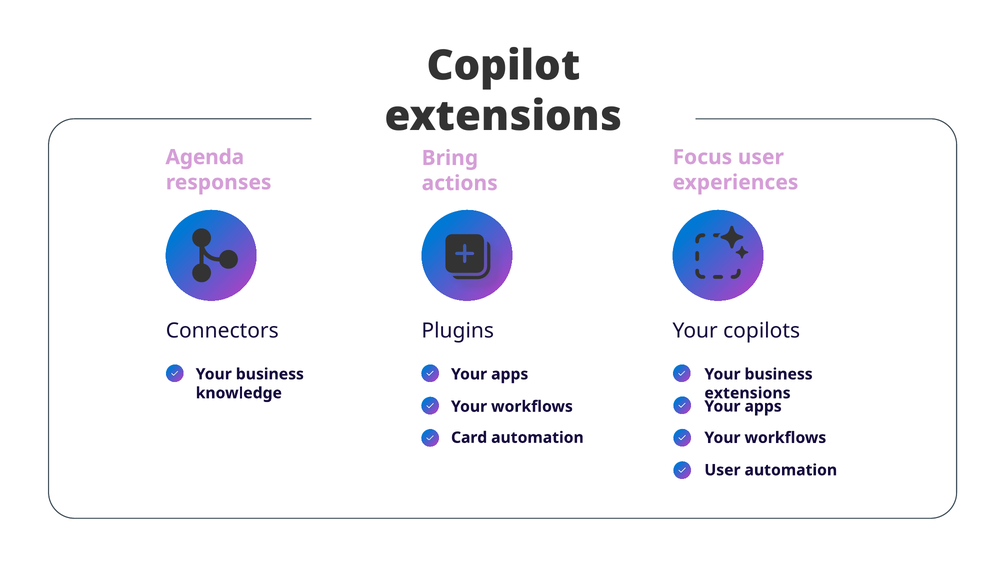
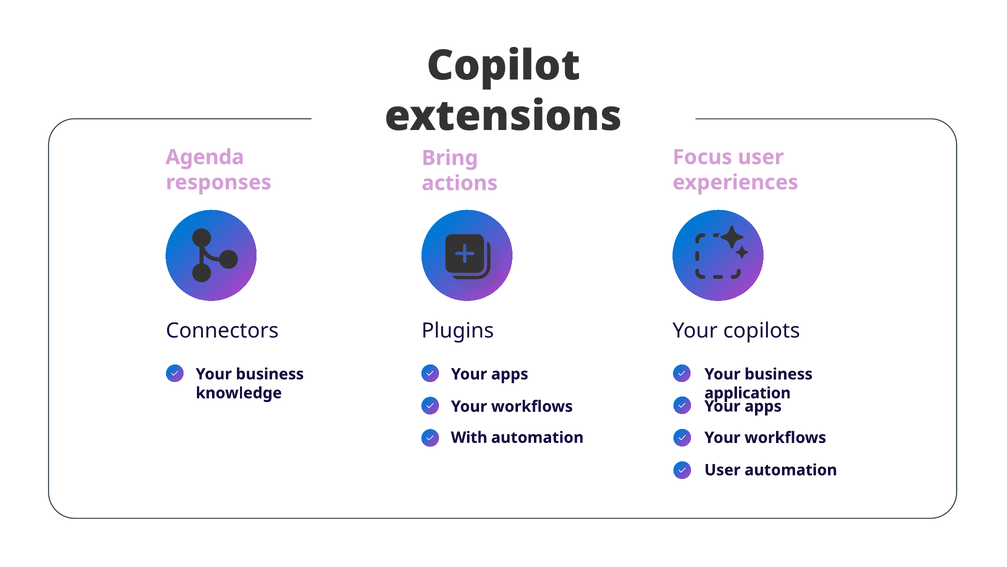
extensions: extensions -> application (748, 393)
Card: Card -> With (469, 437)
